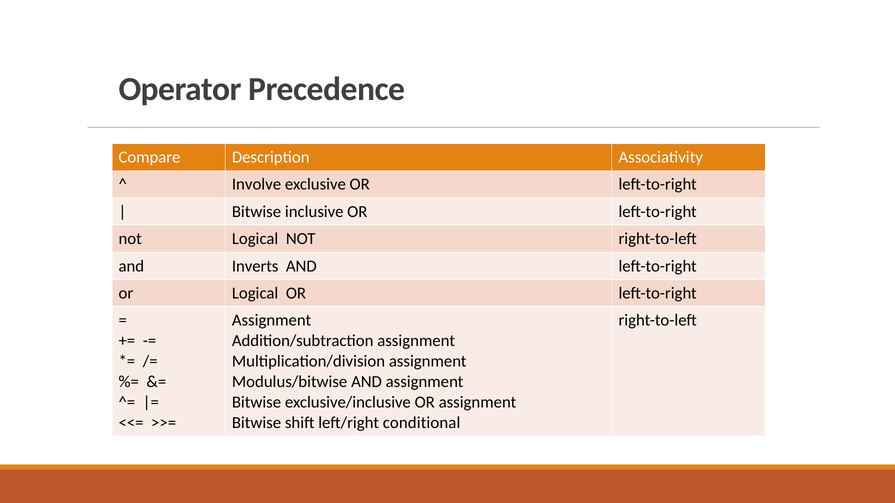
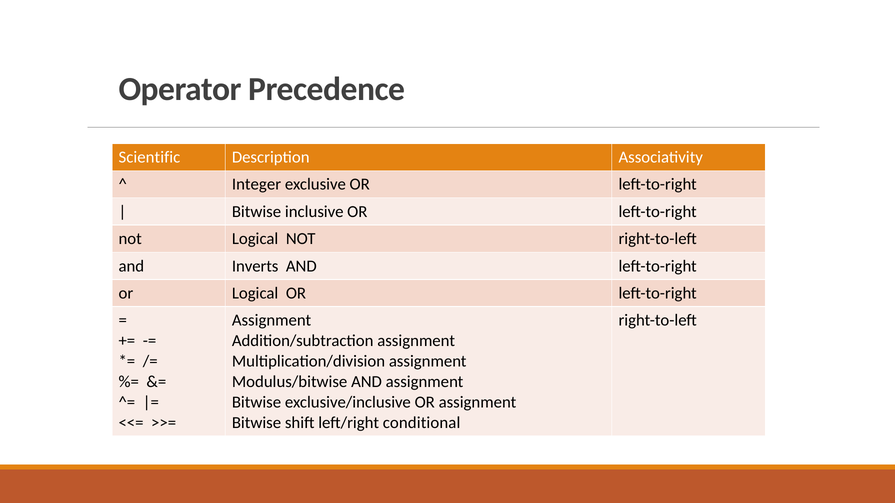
Compare: Compare -> Scientific (149, 157)
Involve: Involve -> Integer (256, 185)
